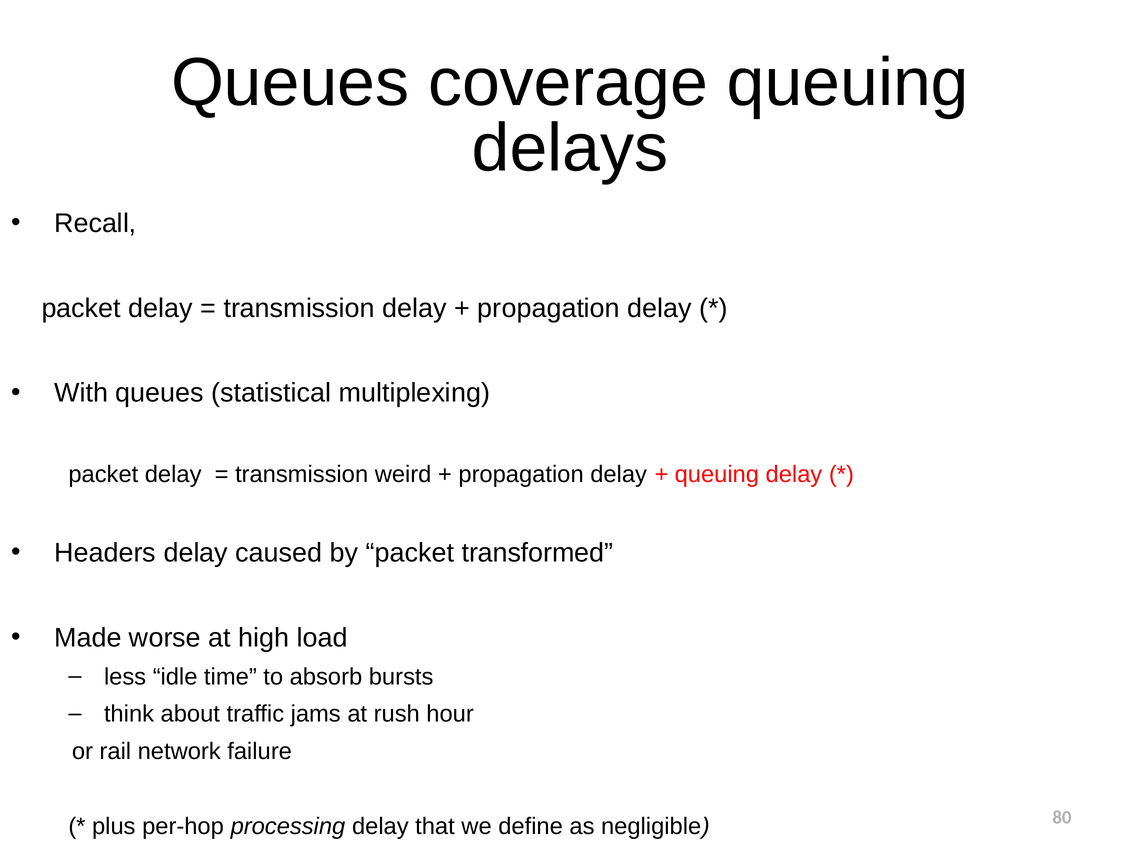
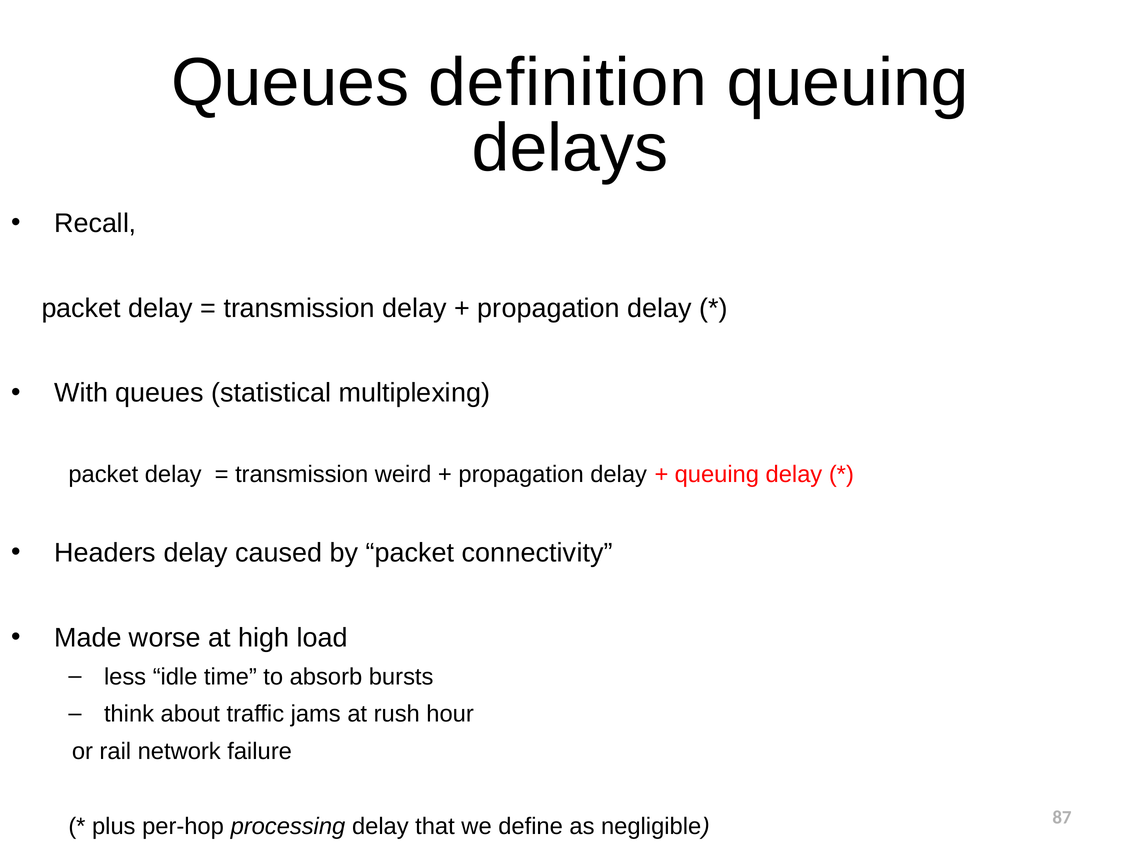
coverage: coverage -> definition (568, 83)
transformed: transformed -> connectivity (537, 553)
80: 80 -> 87 (1062, 818)
